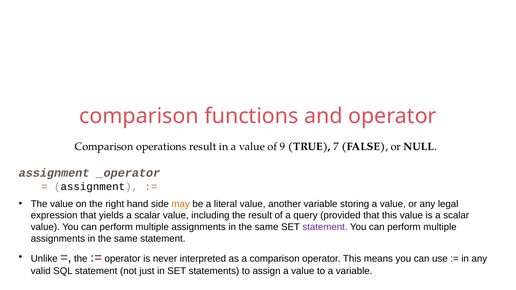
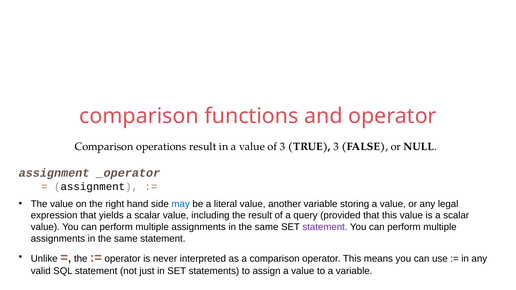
of 9: 9 -> 3 (283, 147)
TRUE 7: 7 -> 3 (336, 147)
may colour: orange -> blue (181, 204)
